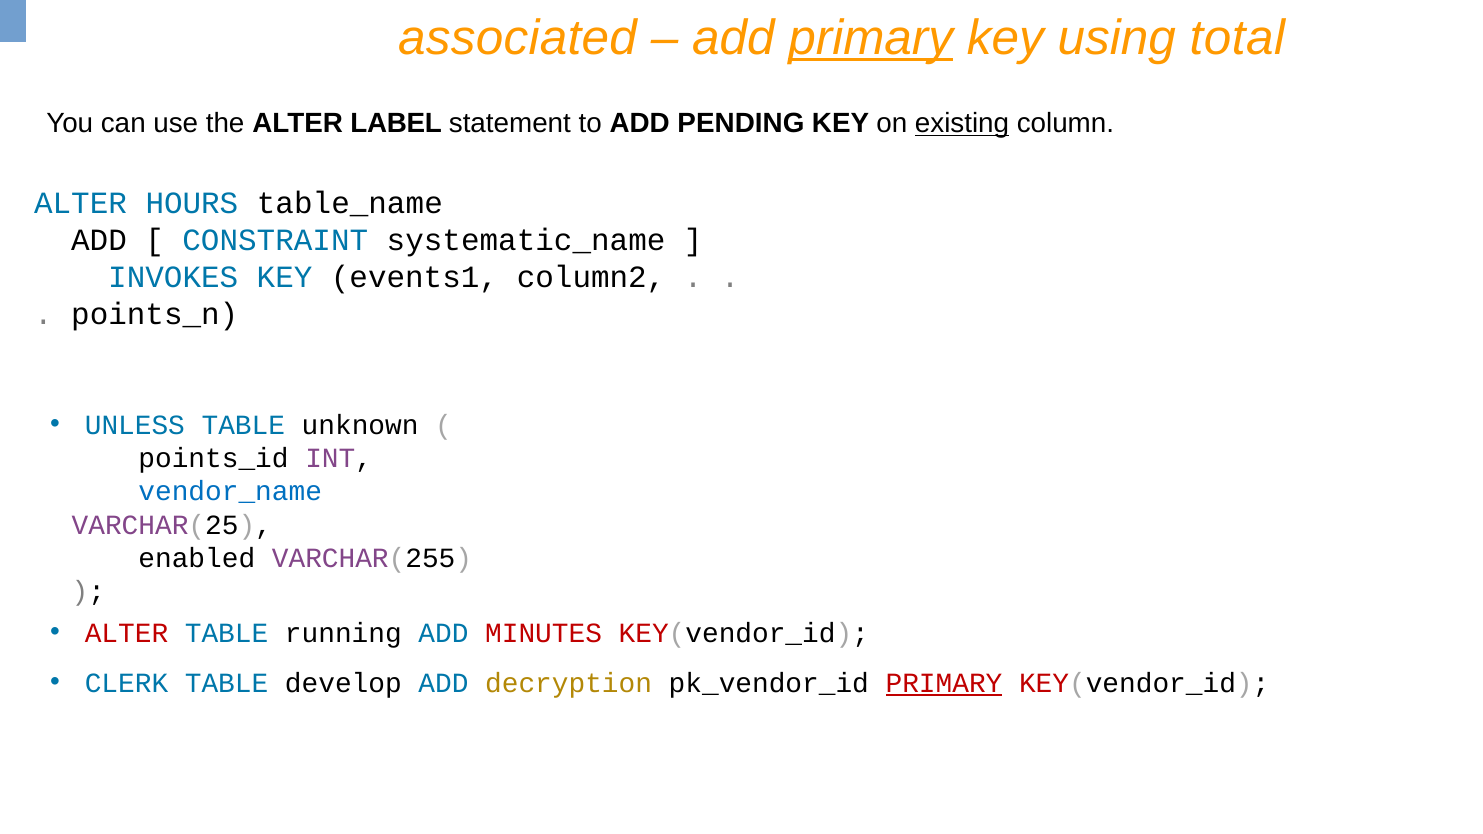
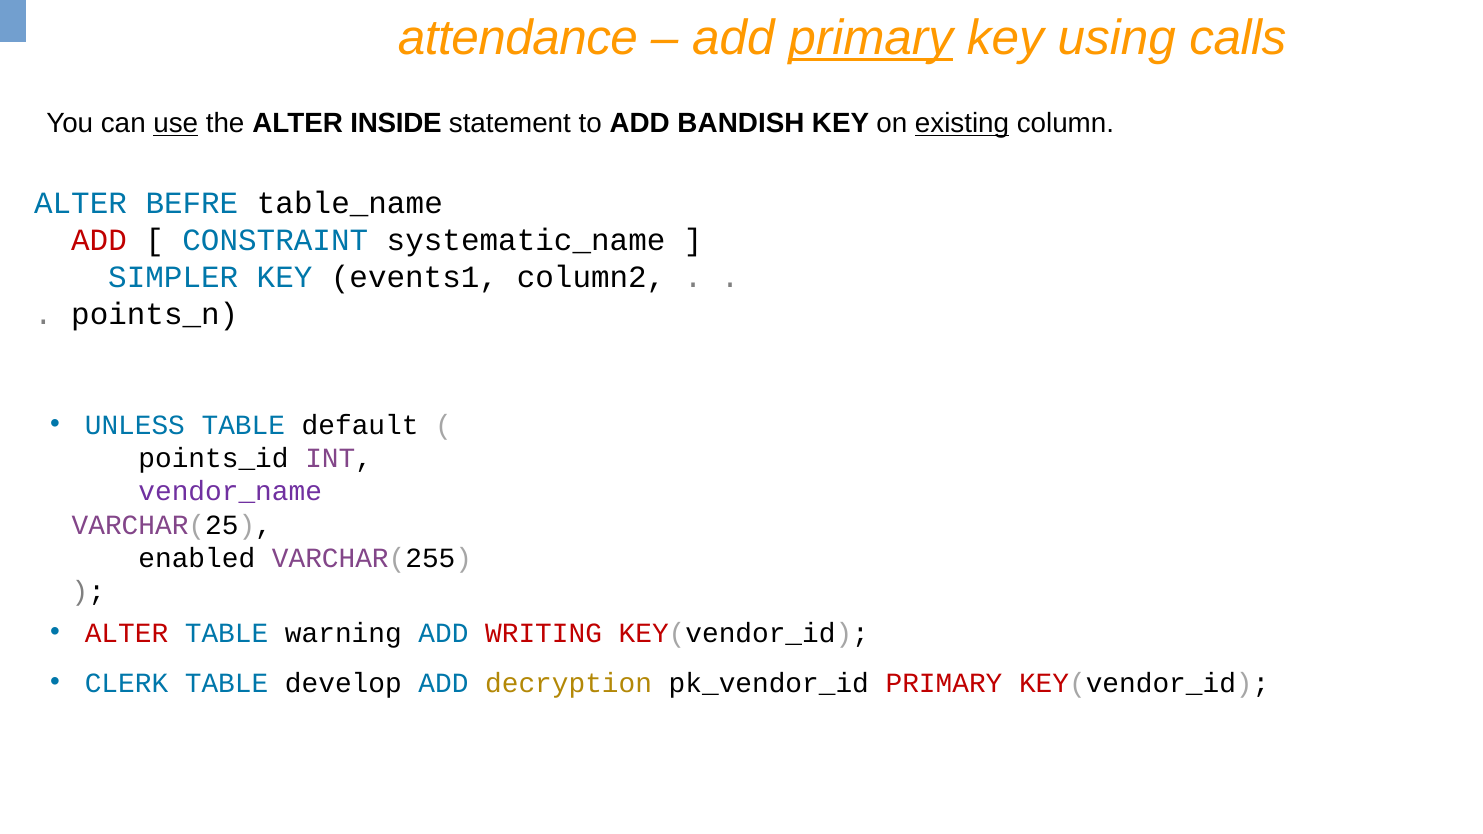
associated: associated -> attendance (518, 39)
total: total -> calls (1238, 39)
use underline: none -> present (176, 124)
LABEL: LABEL -> INSIDE (396, 124)
PENDING: PENDING -> BANDISH (741, 124)
HOURS: HOURS -> BEFRE (192, 203)
ADD colour: black -> red (99, 241)
INVOKES: INVOKES -> SIMPLER (173, 278)
unknown: unknown -> default (360, 425)
vendor_name colour: blue -> purple (230, 492)
running: running -> warning (343, 633)
MINUTES: MINUTES -> WRITING (544, 633)
PRIMARY underline: present -> none (944, 683)
